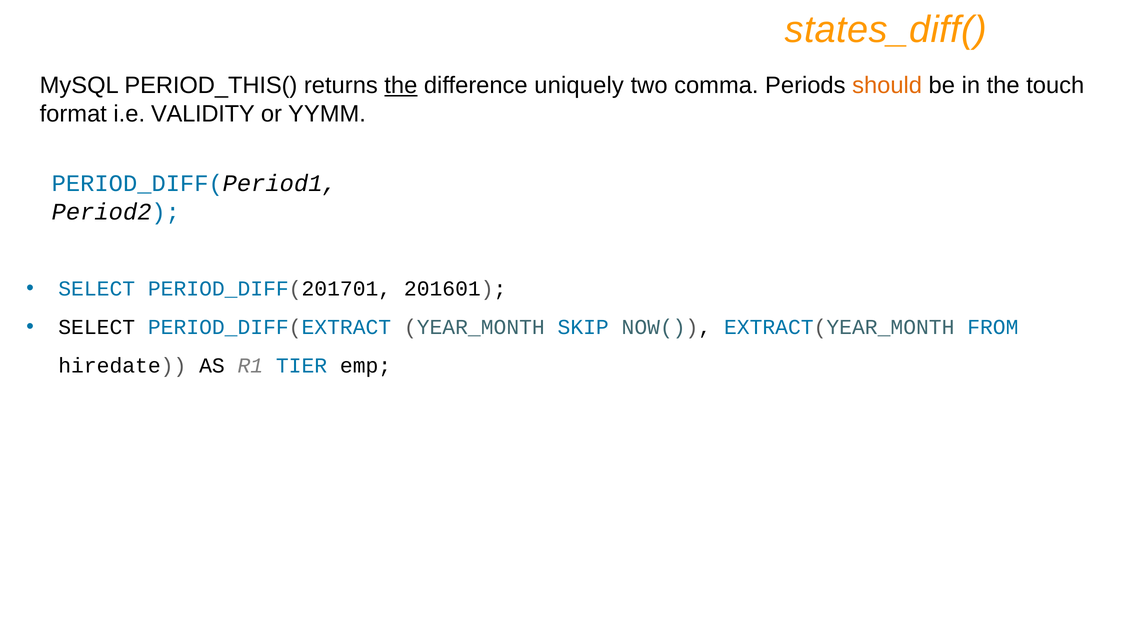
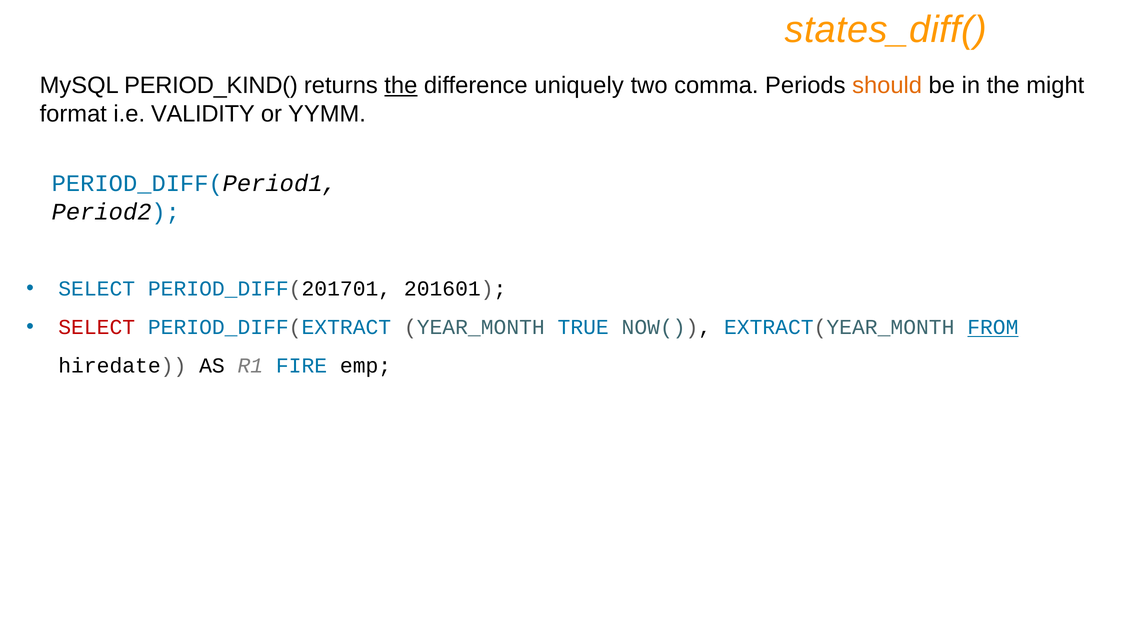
PERIOD_THIS(: PERIOD_THIS( -> PERIOD_KIND( (211, 86)
touch: touch -> might (1055, 86)
SELECT colour: black -> red (97, 327)
SKIP: SKIP -> TRUE (583, 327)
FROM underline: none -> present (993, 327)
TIER: TIER -> FIRE (302, 366)
